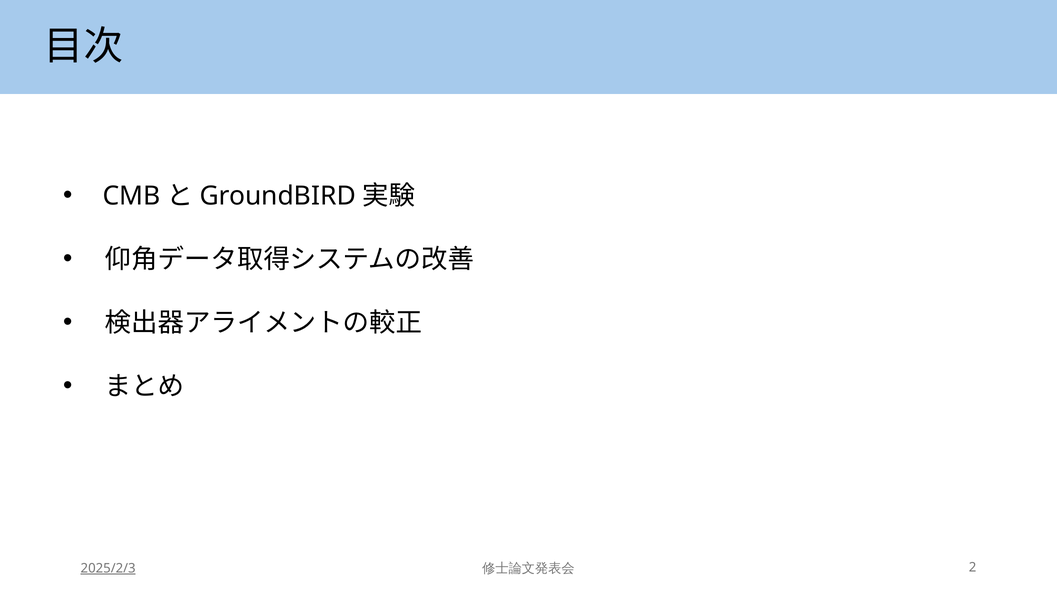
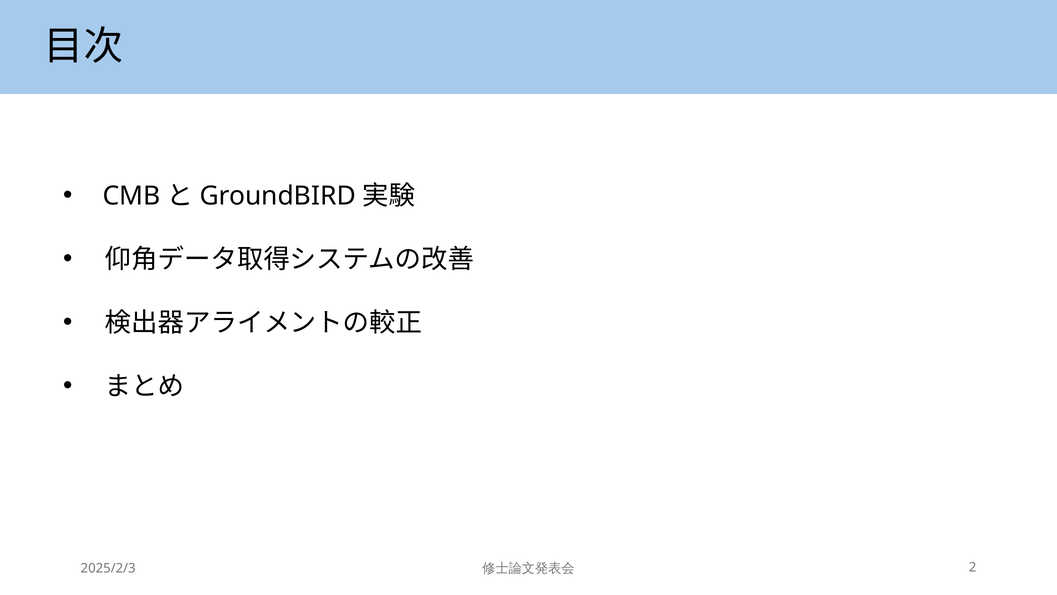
2025/2/3 underline: present -> none (108, 568)
